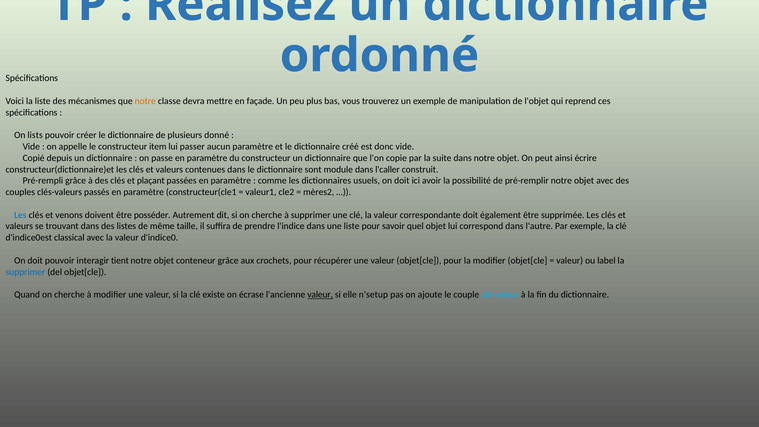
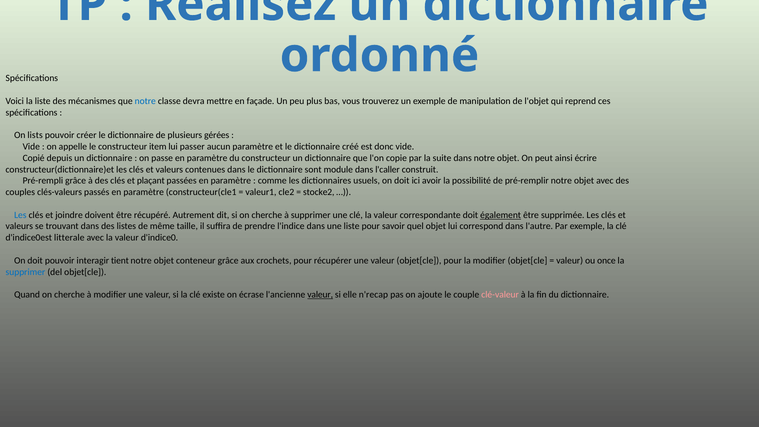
notre colour: orange -> blue (145, 101)
donné: donné -> gérées (217, 135)
mères2: mères2 -> stocke2 (319, 192)
venons: venons -> joindre (69, 215)
posséder: posséder -> récupéré (152, 215)
également underline: none -> present (501, 215)
classical: classical -> litterale (69, 238)
label: label -> once (606, 260)
n'setup: n'setup -> n'recap (373, 295)
clé-valeur colour: light blue -> pink (500, 295)
